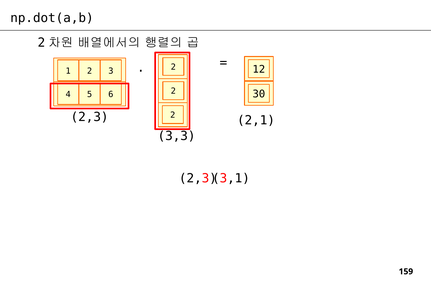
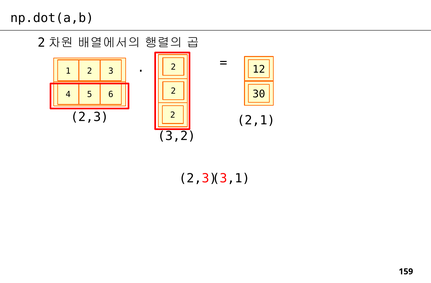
3,3: 3,3 -> 3,2 (177, 136)
